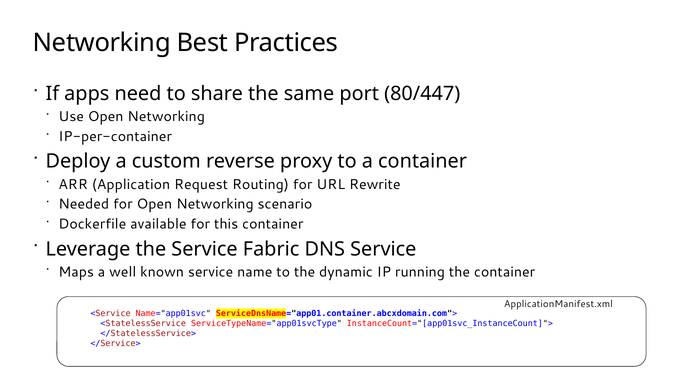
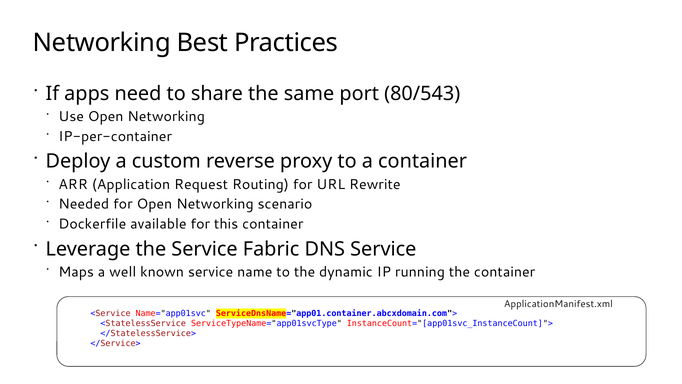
80/447: 80/447 -> 80/543 (422, 94)
